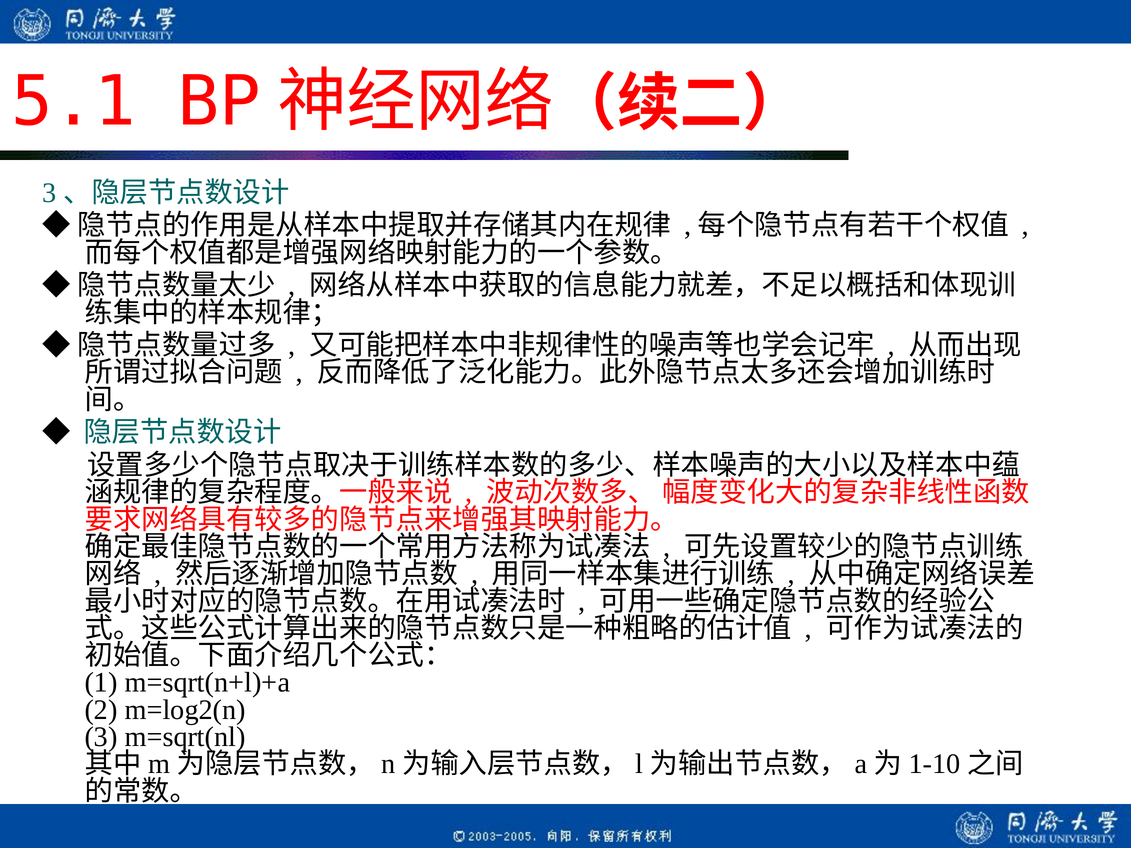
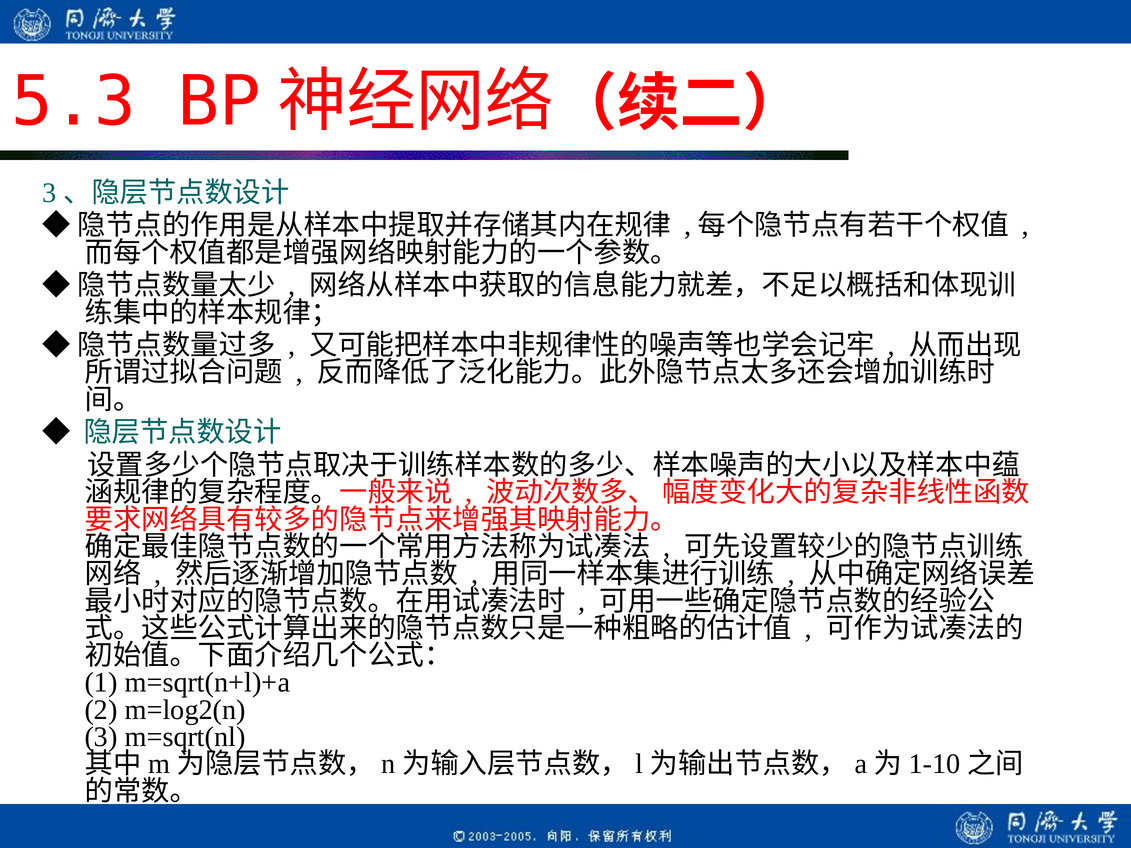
5.1: 5.1 -> 5.3 (74, 102)
